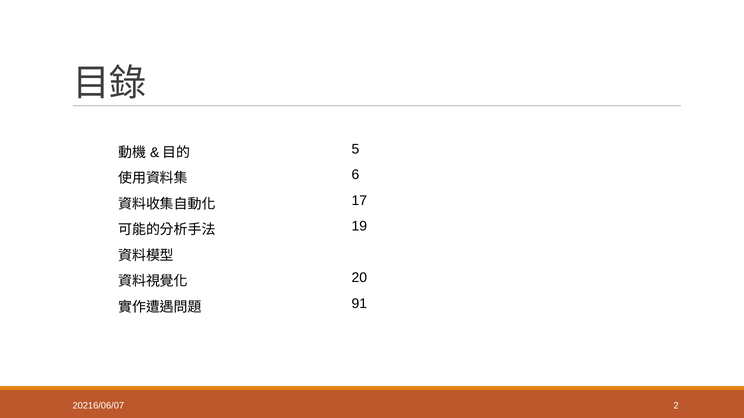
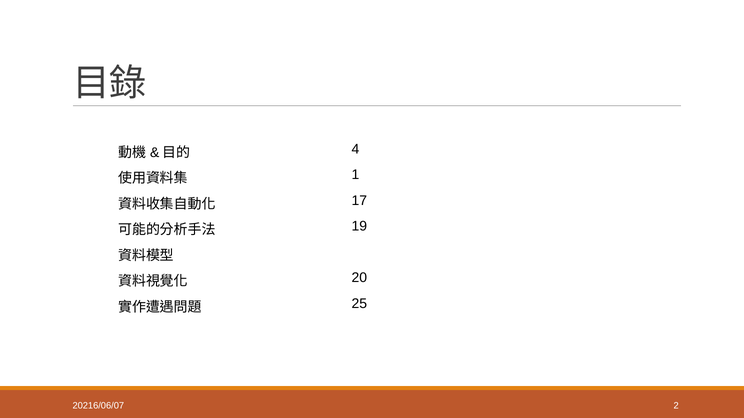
5: 5 -> 4 (355, 149)
6: 6 -> 1 (355, 175)
91: 91 -> 25 (359, 304)
